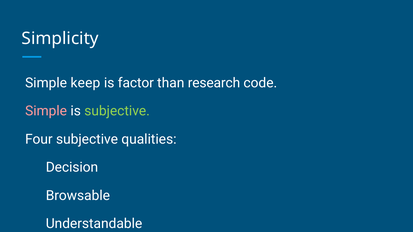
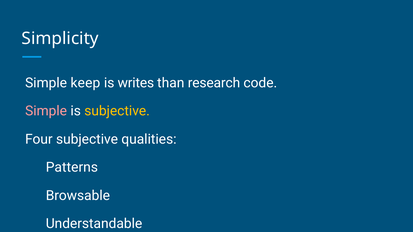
factor: factor -> writes (136, 83)
subjective colour: light green -> yellow (117, 111)
Decision: Decision -> Patterns (72, 168)
